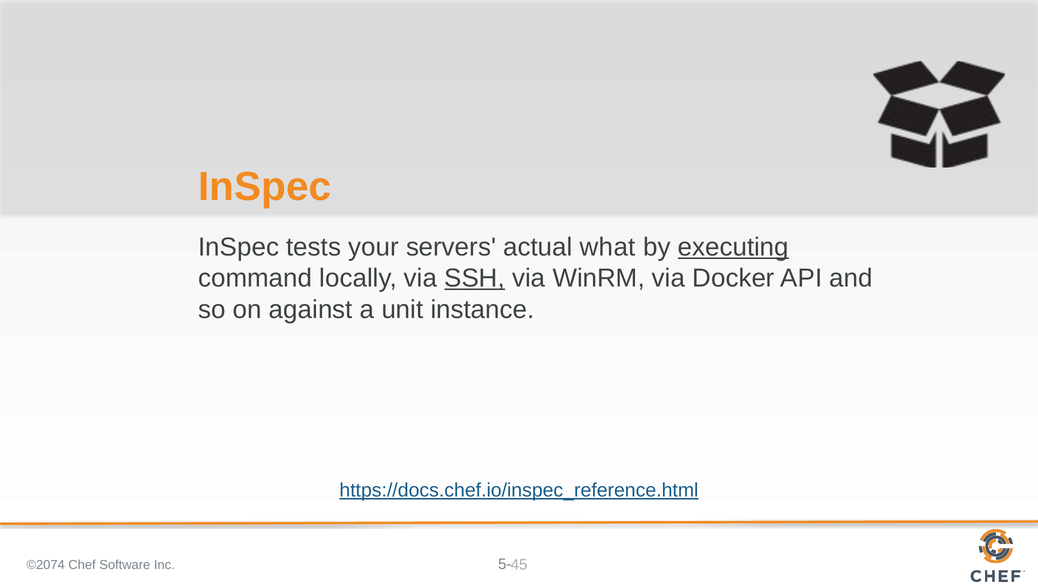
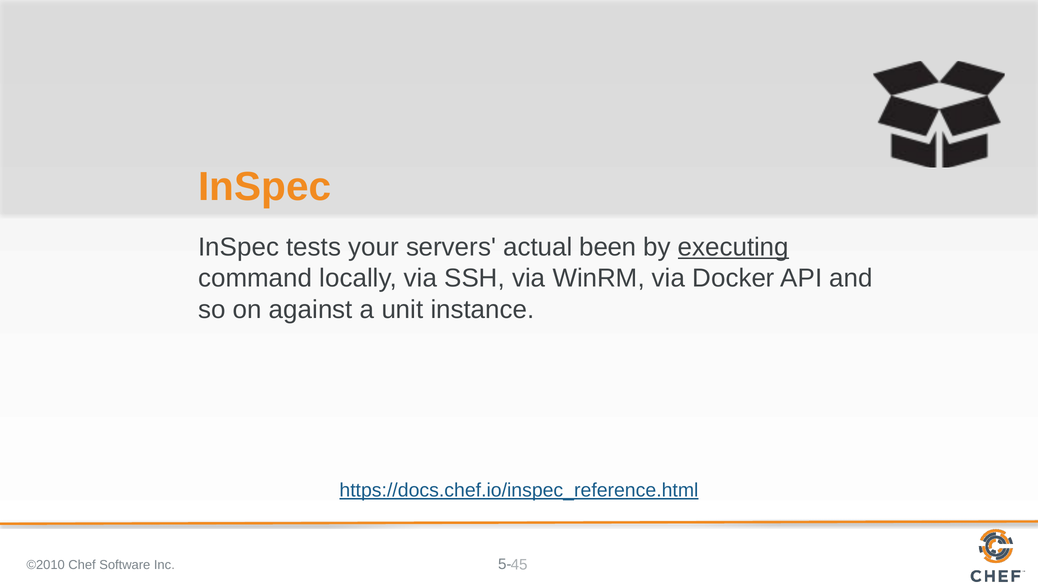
what: what -> been (608, 247)
SSH underline: present -> none (475, 278)
©2074: ©2074 -> ©2010 (46, 565)
